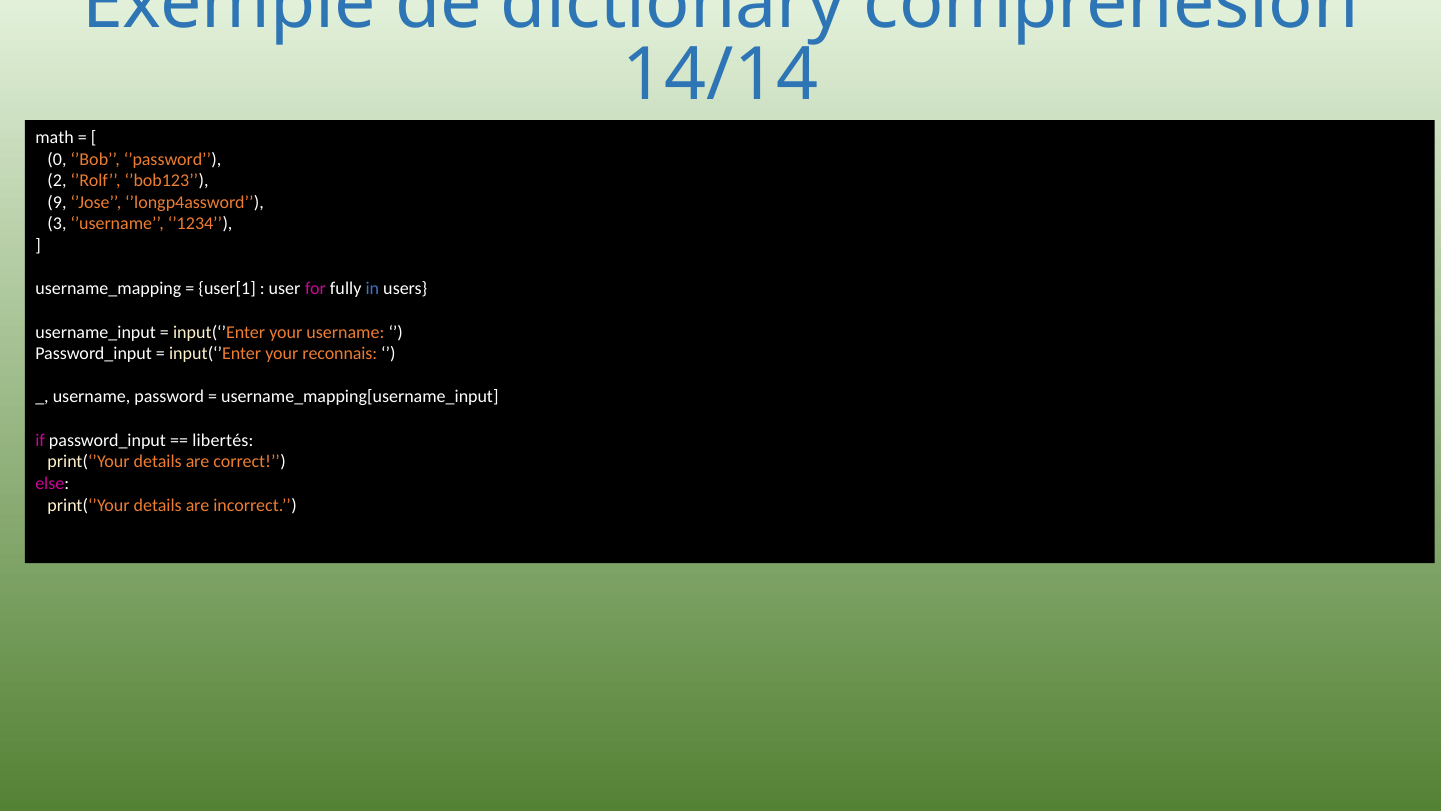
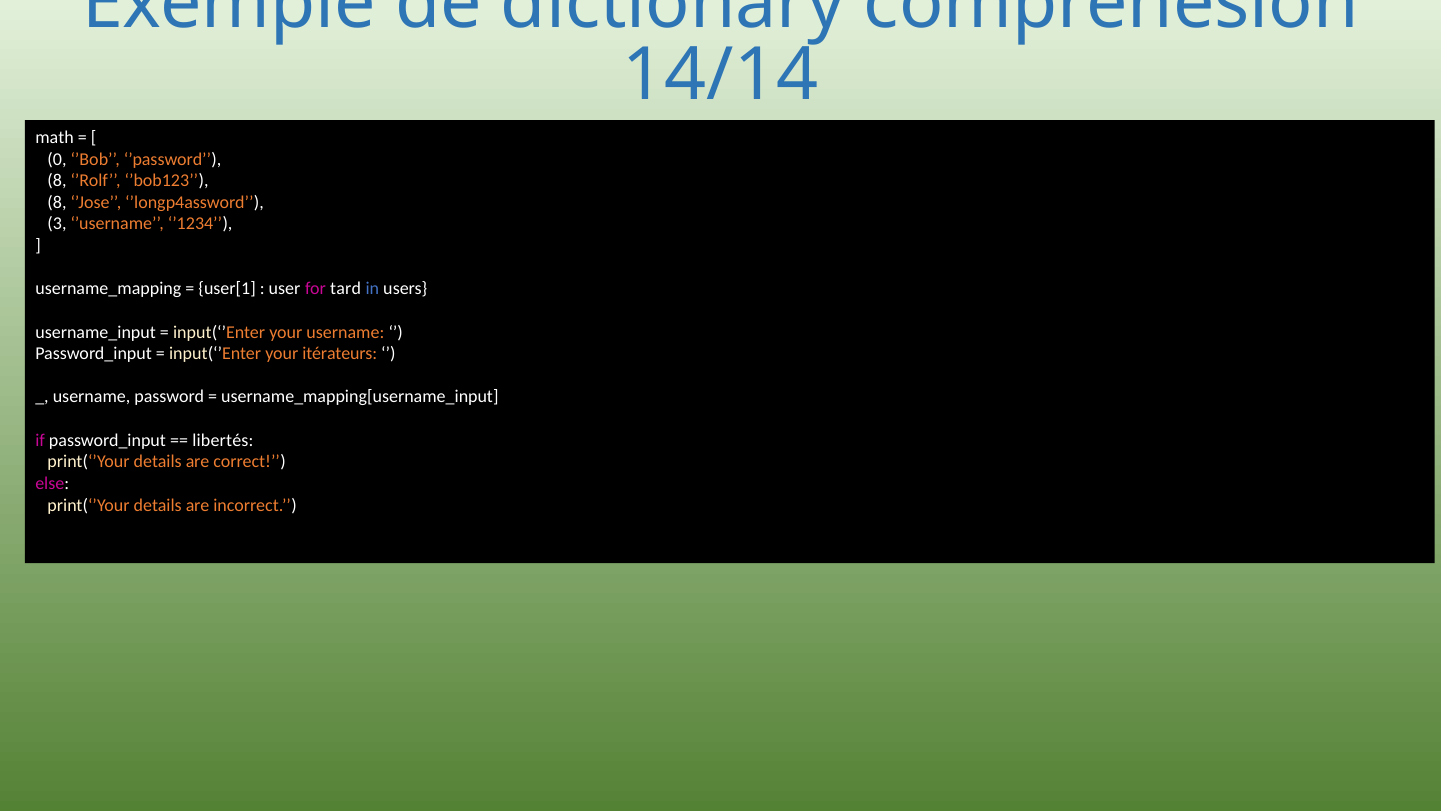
2: 2 -> 8 (57, 181)
9: 9 -> 8 (57, 202)
fully: fully -> tard (346, 289)
reconnais: reconnais -> itérateurs (340, 354)
